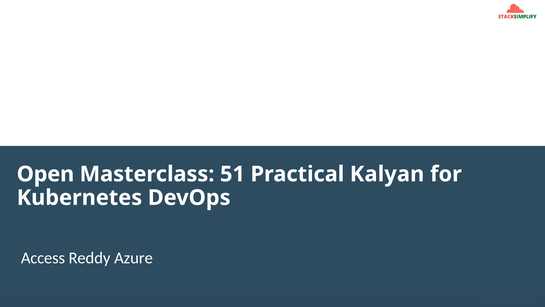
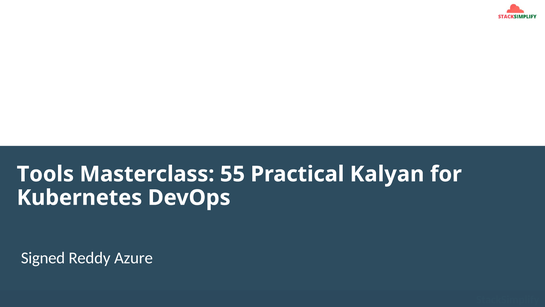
Open: Open -> Tools (45, 174)
51: 51 -> 55 (232, 174)
Access: Access -> Signed (43, 258)
